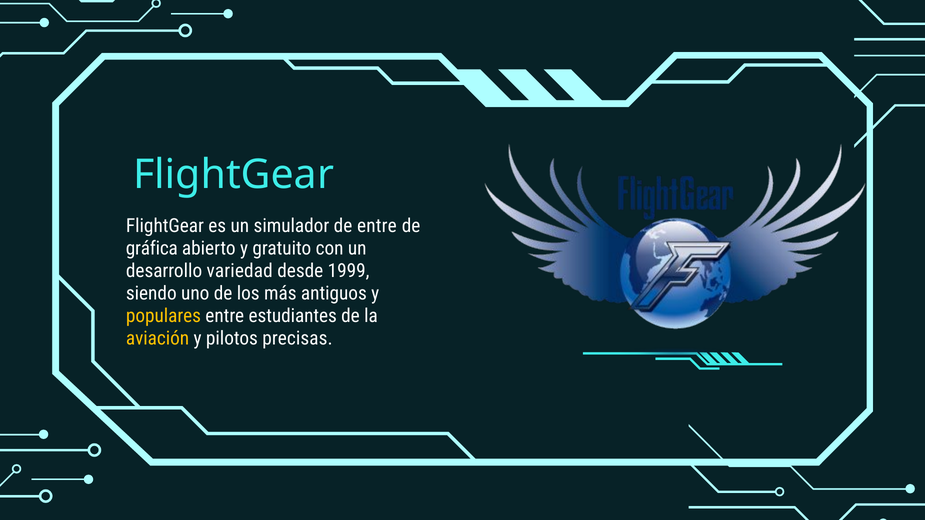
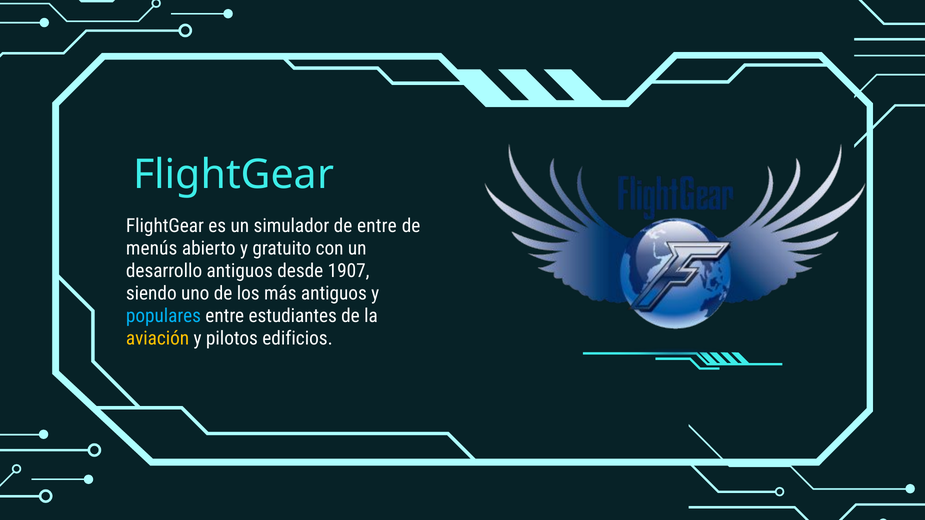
gráfica: gráfica -> menús (152, 249)
desarrollo variedad: variedad -> antiguos (240, 271)
1999: 1999 -> 1907 (349, 271)
populares colour: yellow -> light blue (163, 316)
precisas: precisas -> edificios (298, 339)
